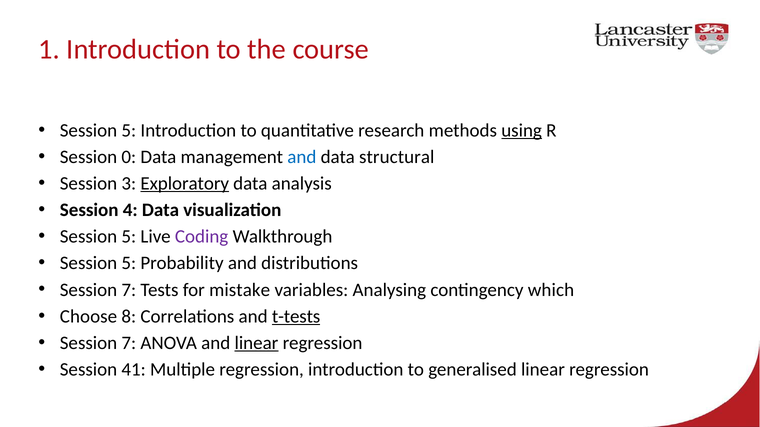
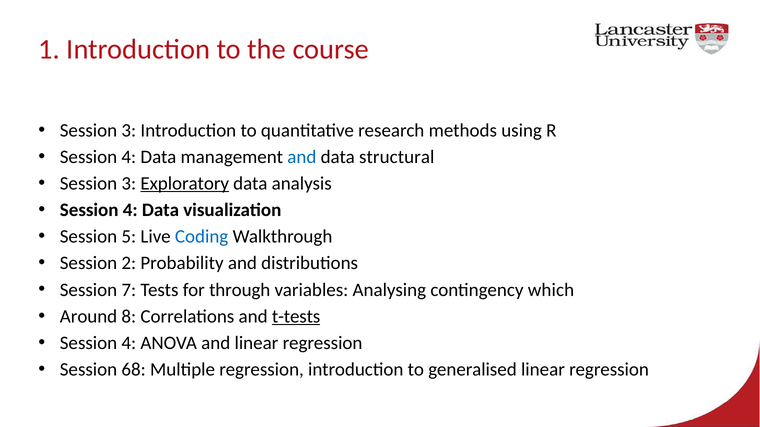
5: 5 -> 3 (129, 131)
using underline: present -> none (522, 131)
0: 0 -> 4 (129, 157)
Coding colour: purple -> blue (202, 237)
5: 5 -> 2 (129, 263)
mistake: mistake -> through (240, 290)
Choose: Choose -> Around (89, 317)
7: 7 -> 4 (129, 343)
linear underline: present -> none (256, 343)
41: 41 -> 68 (134, 370)
